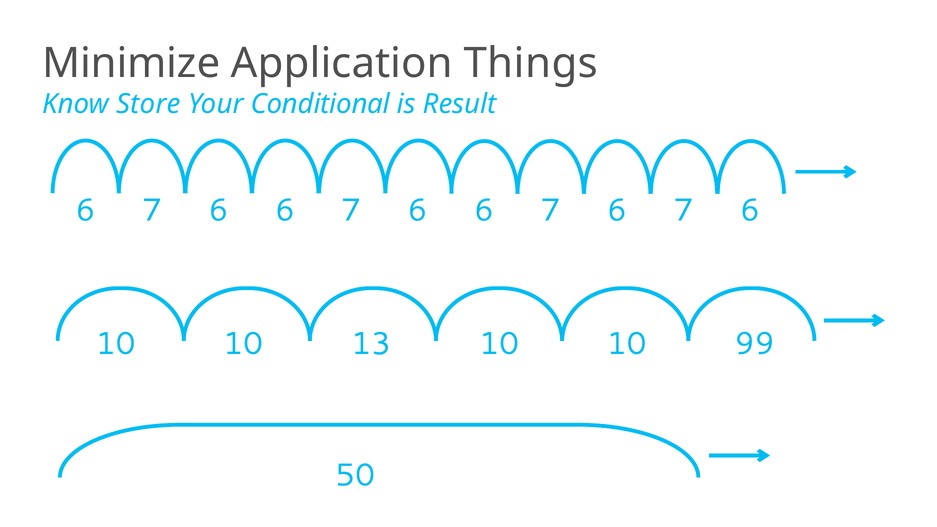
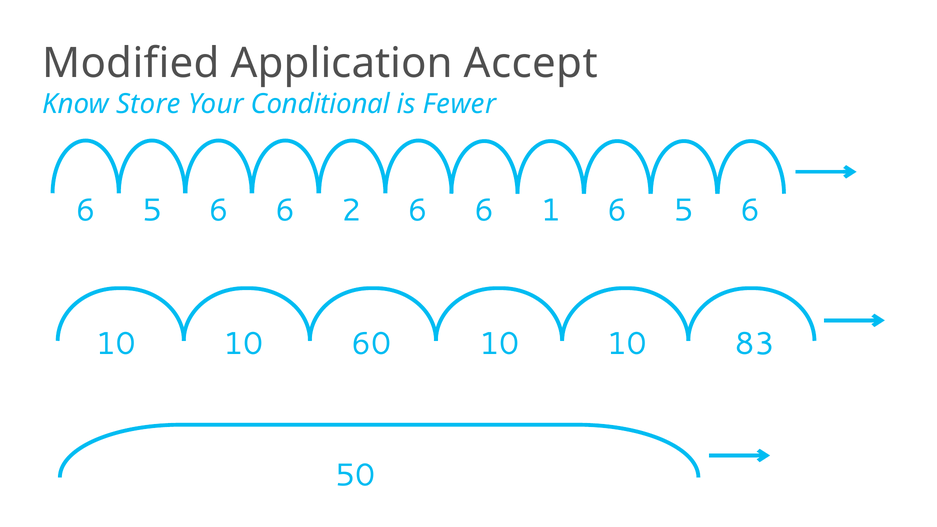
Minimize: Minimize -> Modified (131, 63)
Things: Things -> Accept (531, 63)
Result: Result -> Fewer (460, 104)
7: 7 -> 5 (152, 211)
7: 7 -> 2 (351, 211)
7: 7 -> 1 (551, 211)
7: 7 -> 5 (684, 211)
13: 13 -> 60 (371, 344)
99: 99 -> 83 (755, 344)
